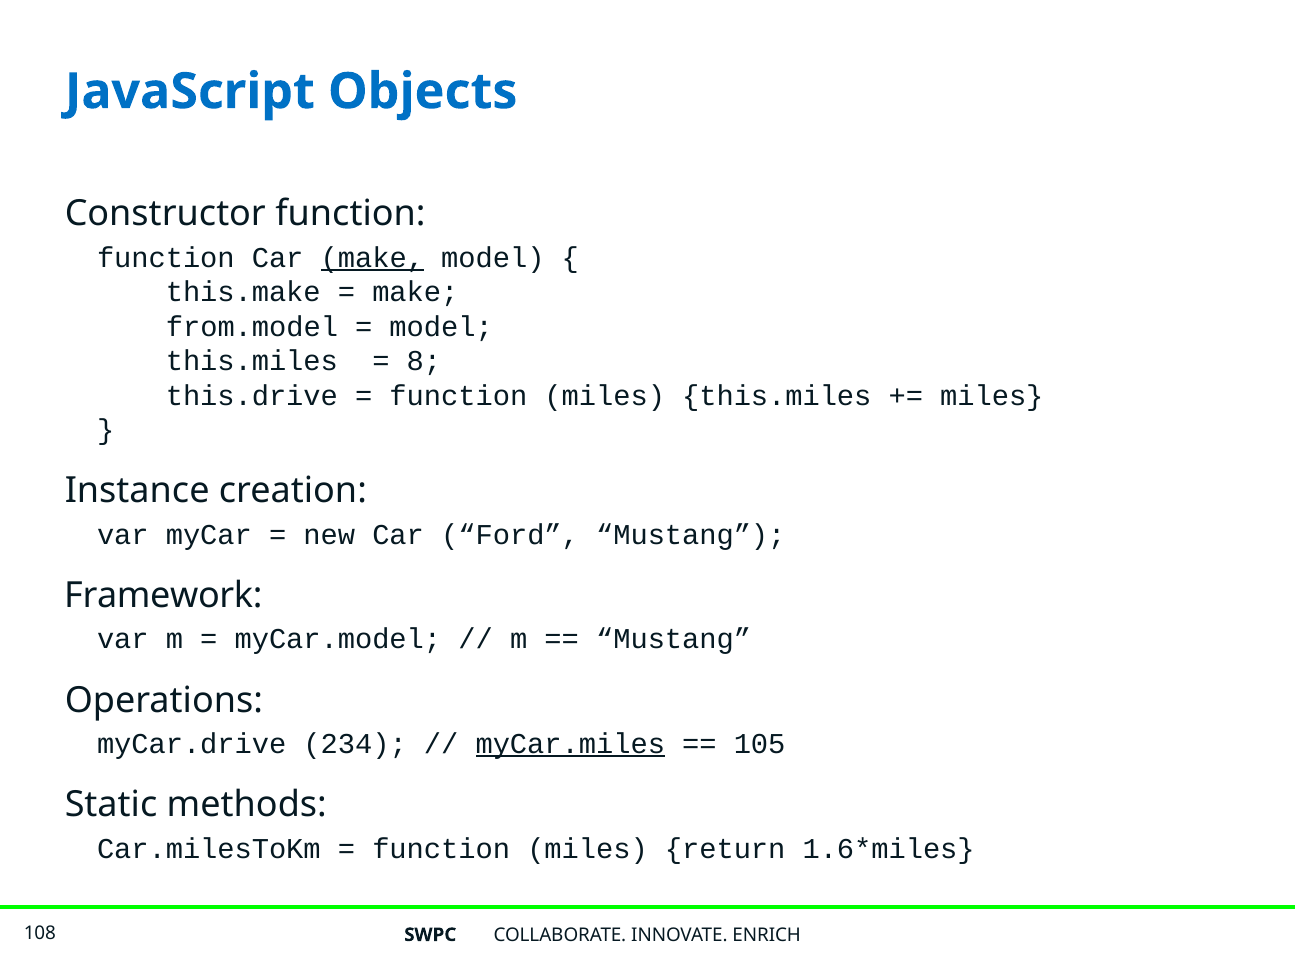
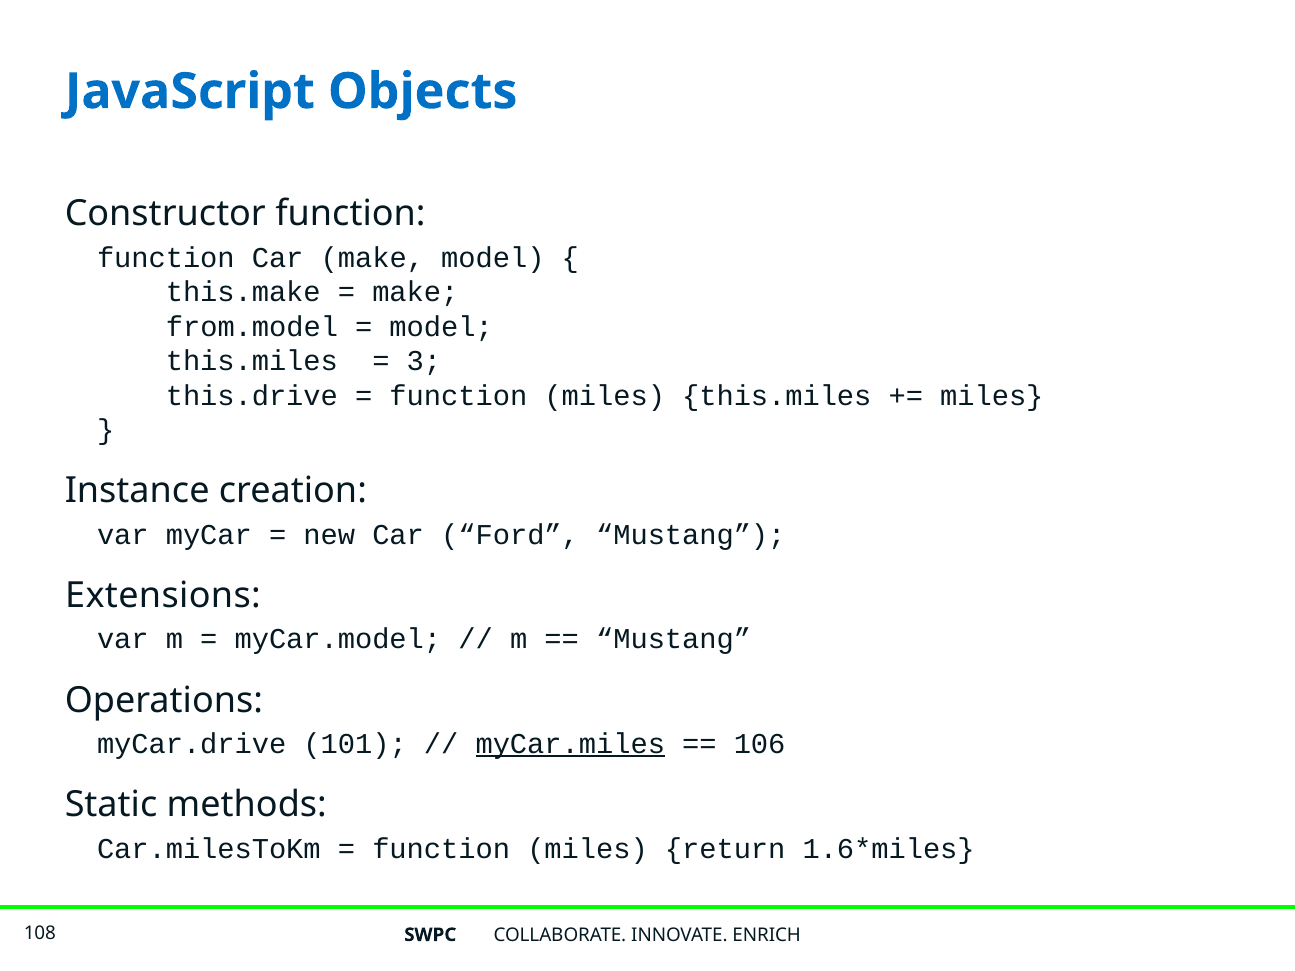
make underline: present -> none (372, 258)
8: 8 -> 3 (424, 361)
Framework: Framework -> Extensions (163, 596)
234: 234 -> 101 (355, 744)
105: 105 -> 106 (760, 744)
